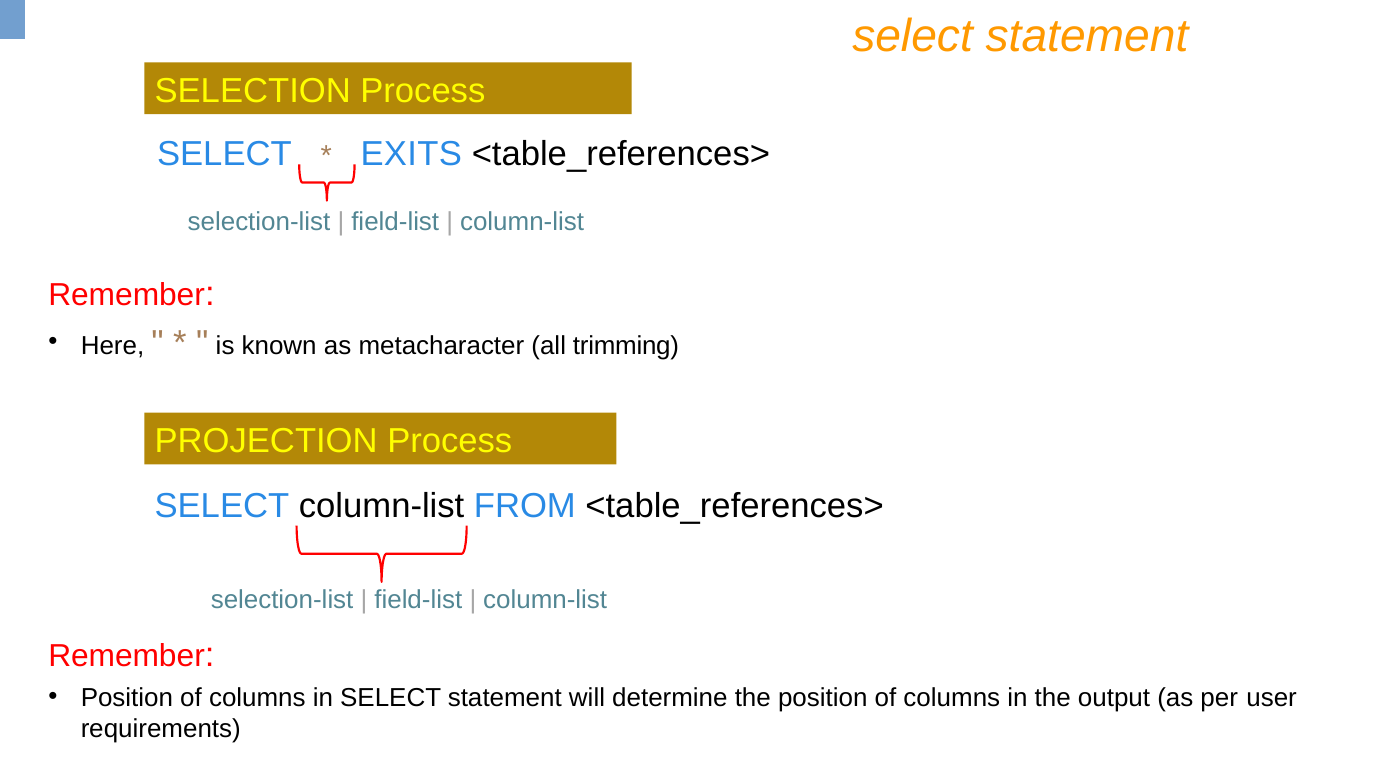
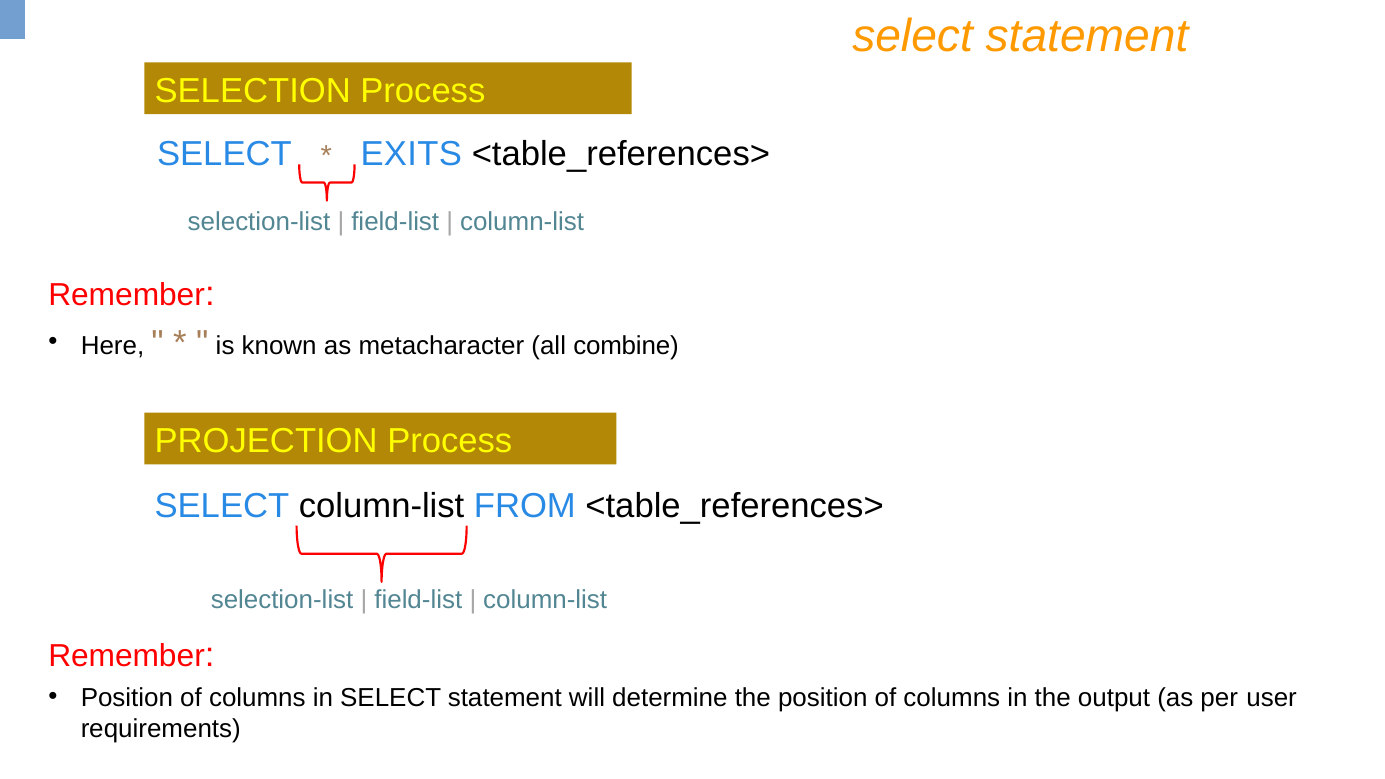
trimming: trimming -> combine (626, 346)
